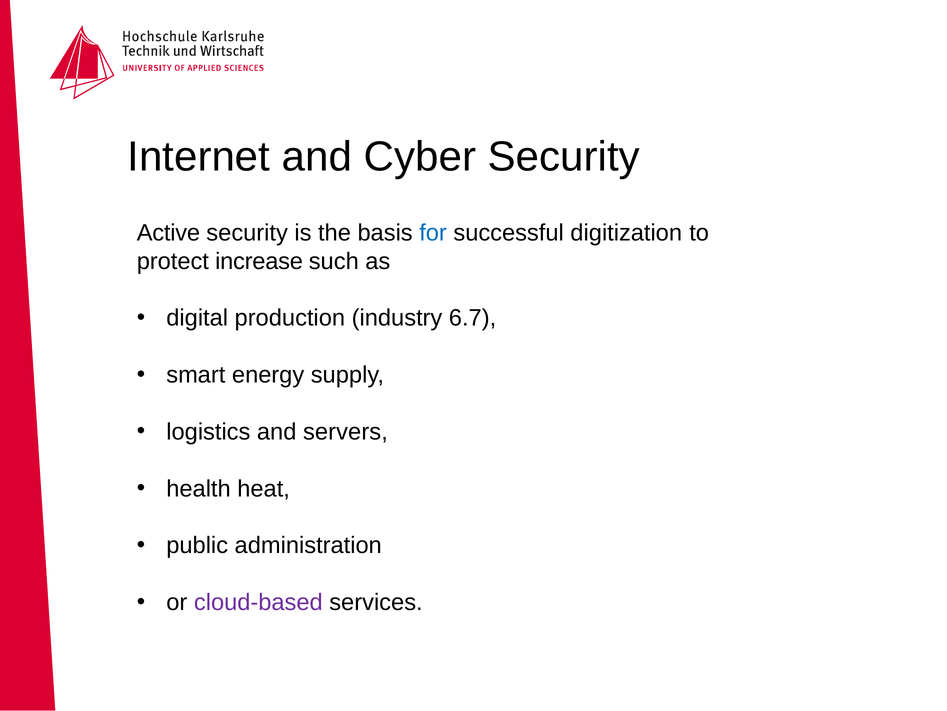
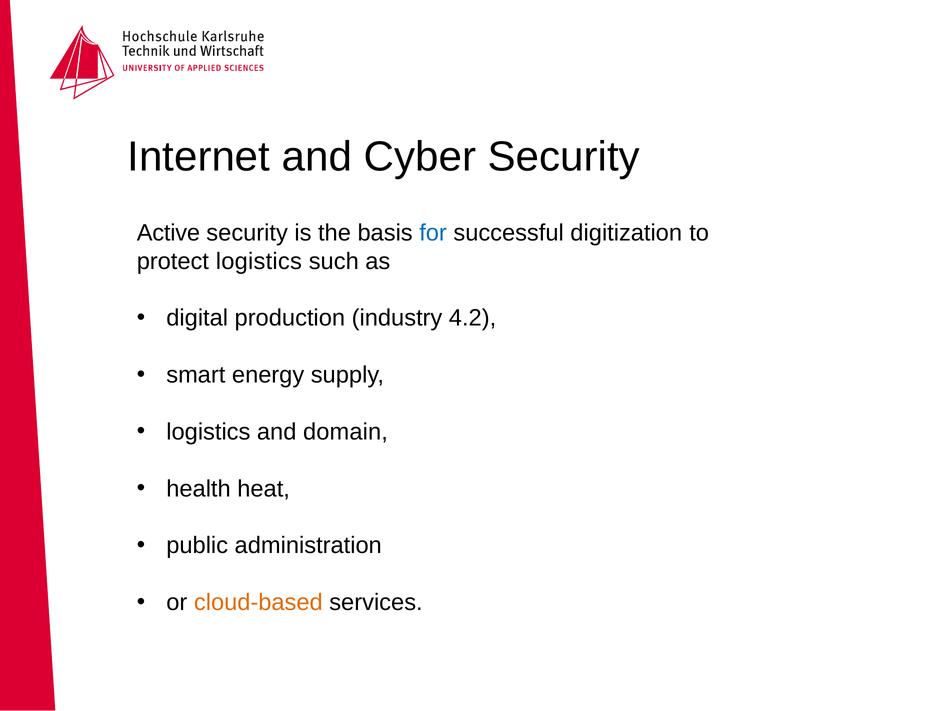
protect increase: increase -> logistics (259, 261)
6.7: 6.7 -> 4.2 (473, 318)
servers: servers -> domain (345, 431)
cloud-based colour: purple -> orange (258, 602)
